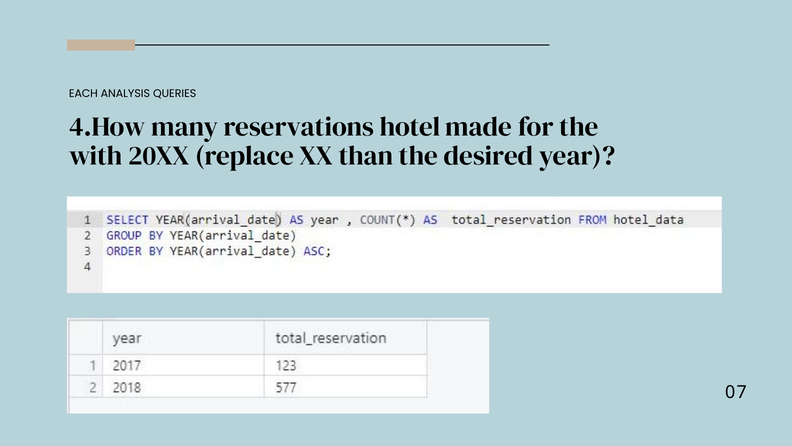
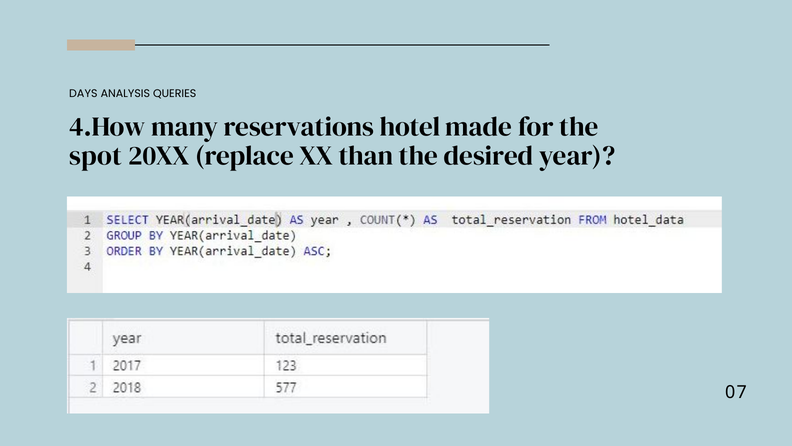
EACH: EACH -> DAYS (83, 93)
with: with -> spot (96, 156)
